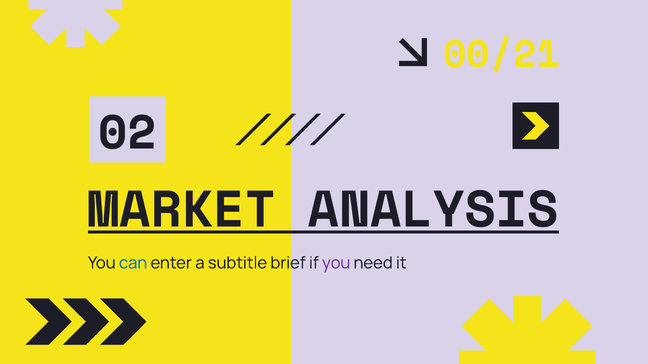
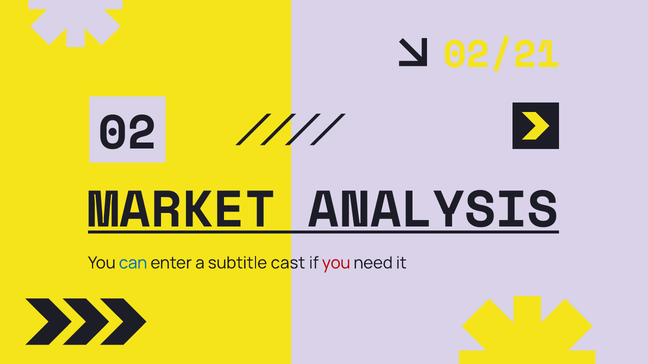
00/21: 00/21 -> 02/21 (502, 55)
brief: brief -> cast (288, 263)
you colour: purple -> red (336, 263)
